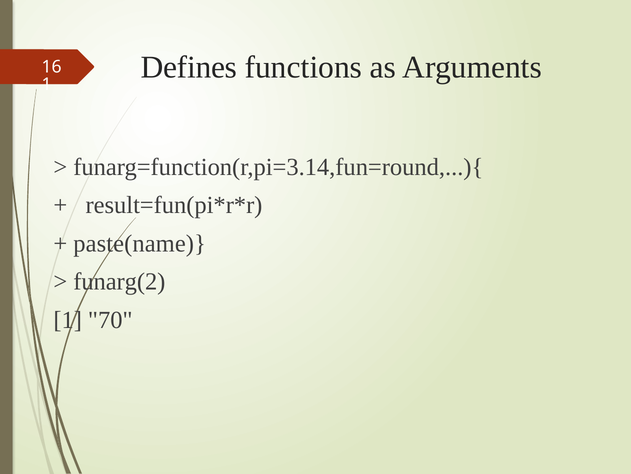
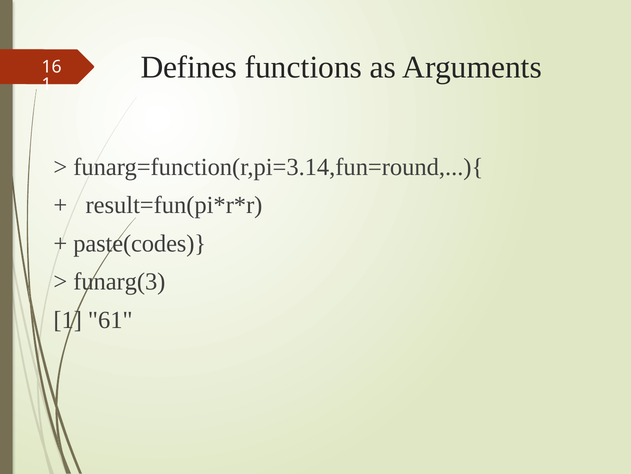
paste(name: paste(name -> paste(codes (140, 243)
funarg(2: funarg(2 -> funarg(3 (119, 281)
70: 70 -> 61 (110, 319)
